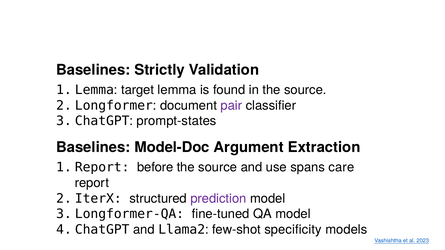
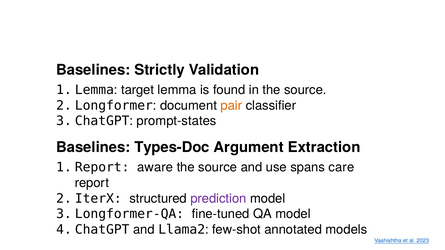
pair colour: purple -> orange (231, 106)
Model-Doc: Model-Doc -> Types-Doc (172, 147)
before: before -> aware (155, 168)
specificity: specificity -> annotated (293, 230)
